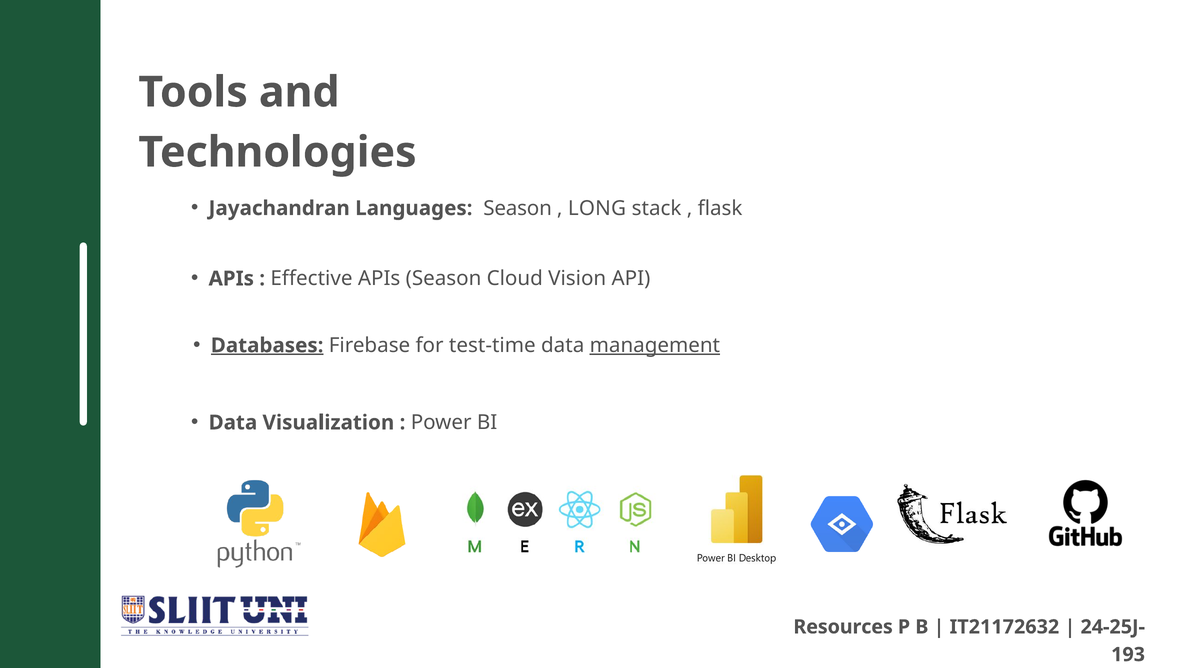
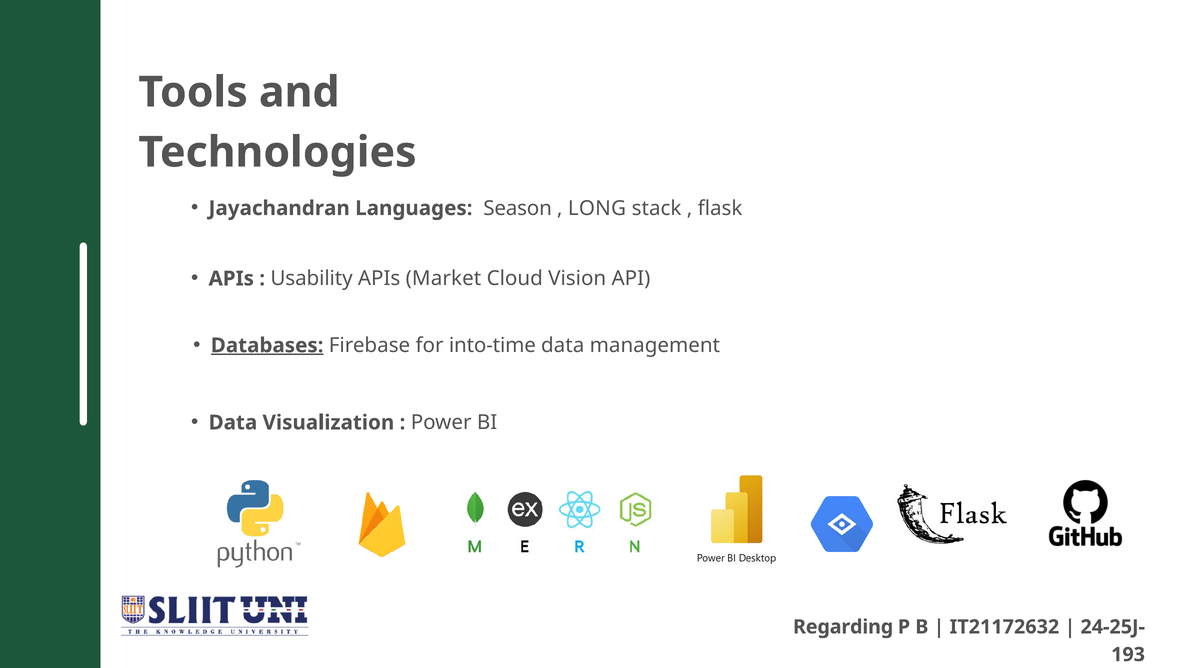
Effective: Effective -> Usability (312, 279)
APIs Season: Season -> Market (444, 279)
test-time: test-time -> into-time (492, 346)
management underline: present -> none (655, 346)
Resources: Resources -> Regarding (843, 627)
